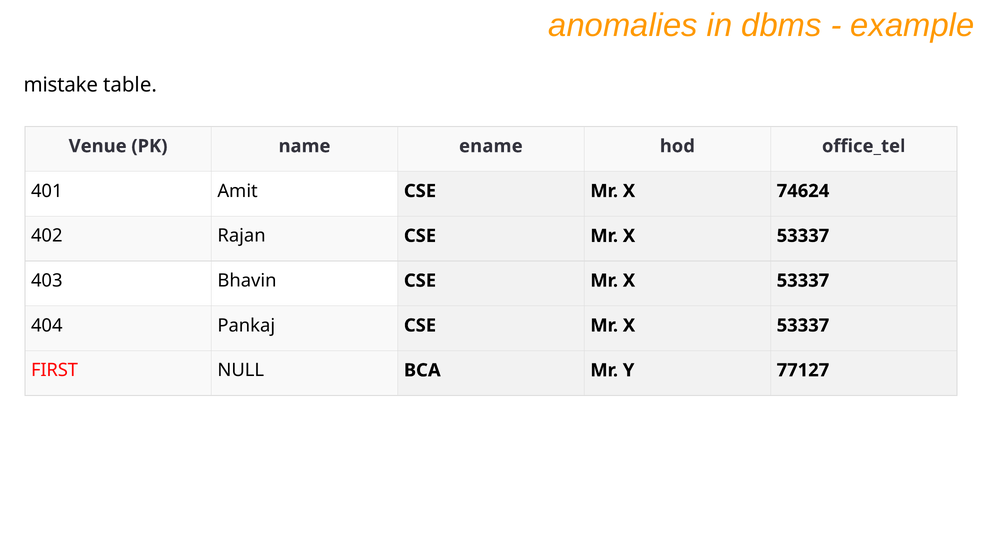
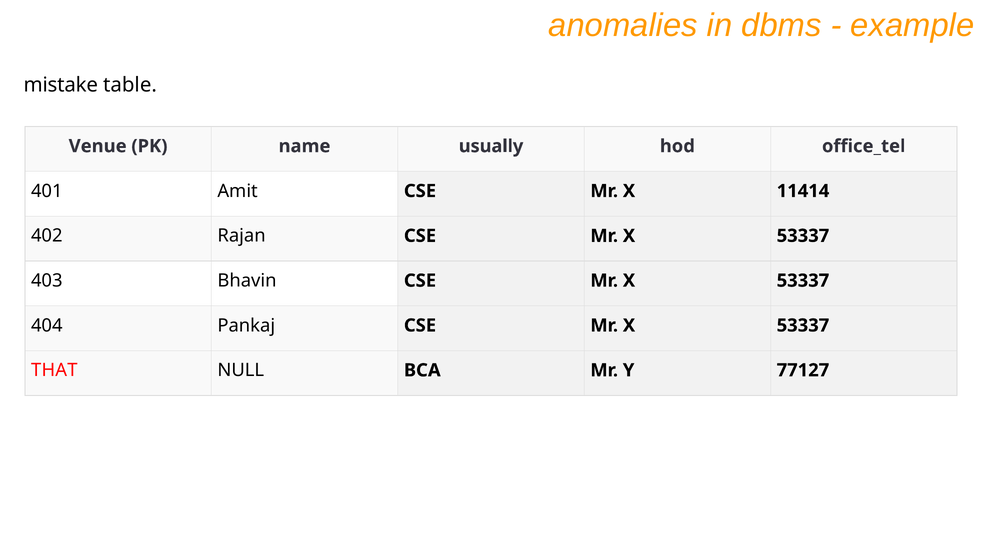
ename: ename -> usually (491, 146)
74624: 74624 -> 11414 (803, 191)
FIRST: FIRST -> THAT (54, 371)
